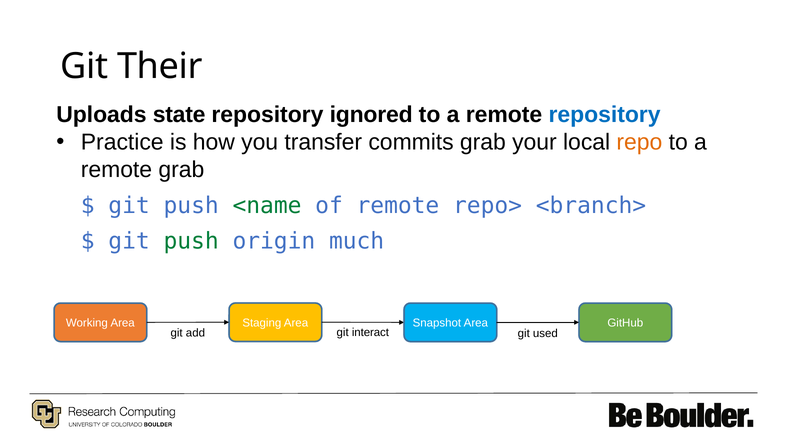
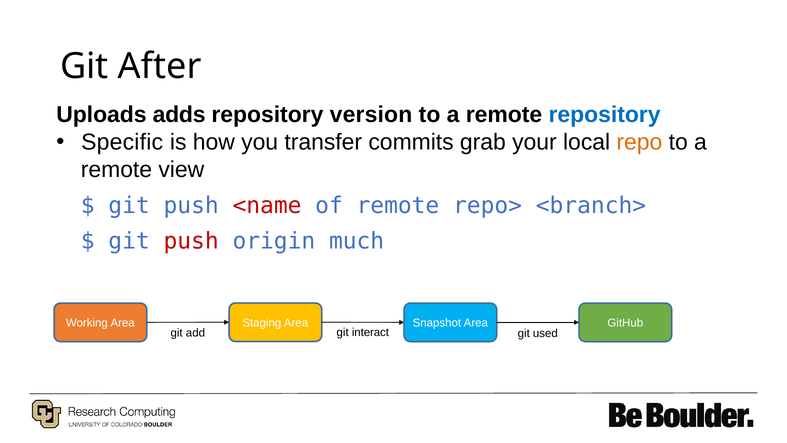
Their: Their -> After (160, 66)
state: state -> adds (179, 115)
ignored: ignored -> version (371, 115)
Practice: Practice -> Specific (122, 142)
remote grab: grab -> view (181, 170)
<name colour: green -> red (267, 205)
push colour: green -> red (191, 241)
